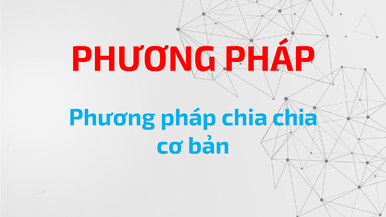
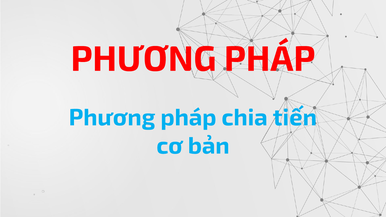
chia chia: chia -> tiến (295, 118)
